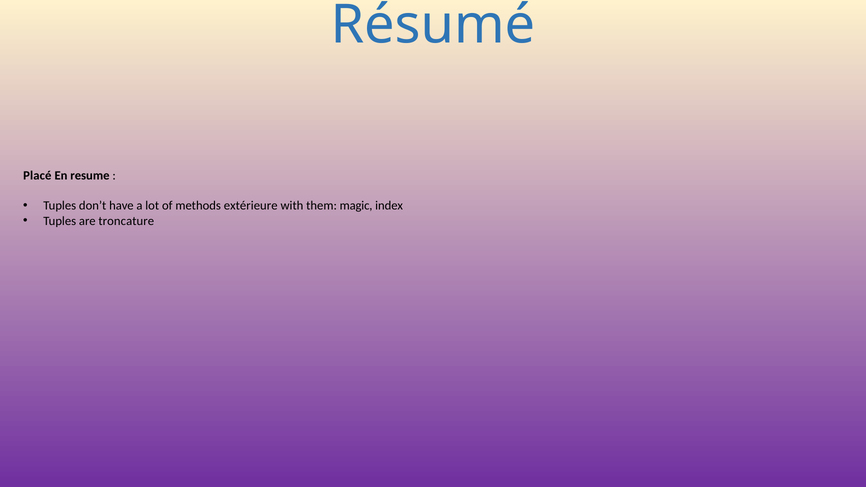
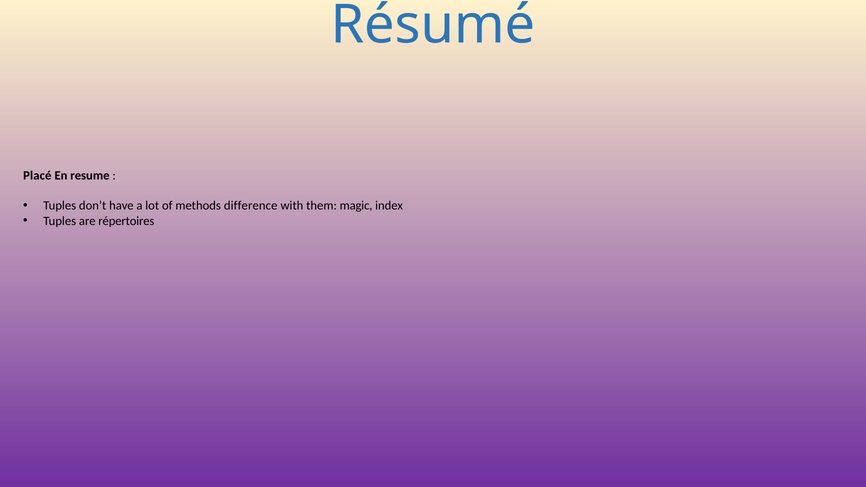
extérieure: extérieure -> difference (251, 206)
troncature: troncature -> répertoires (126, 221)
